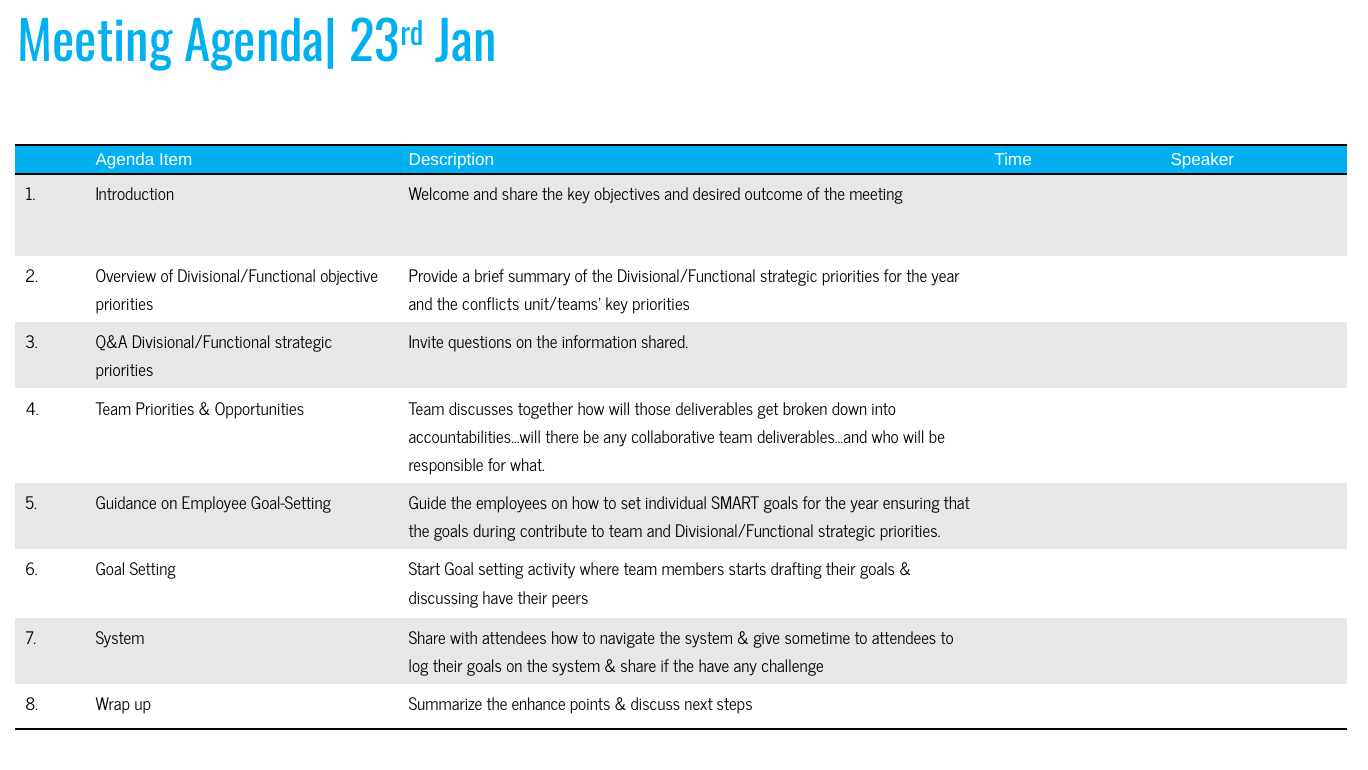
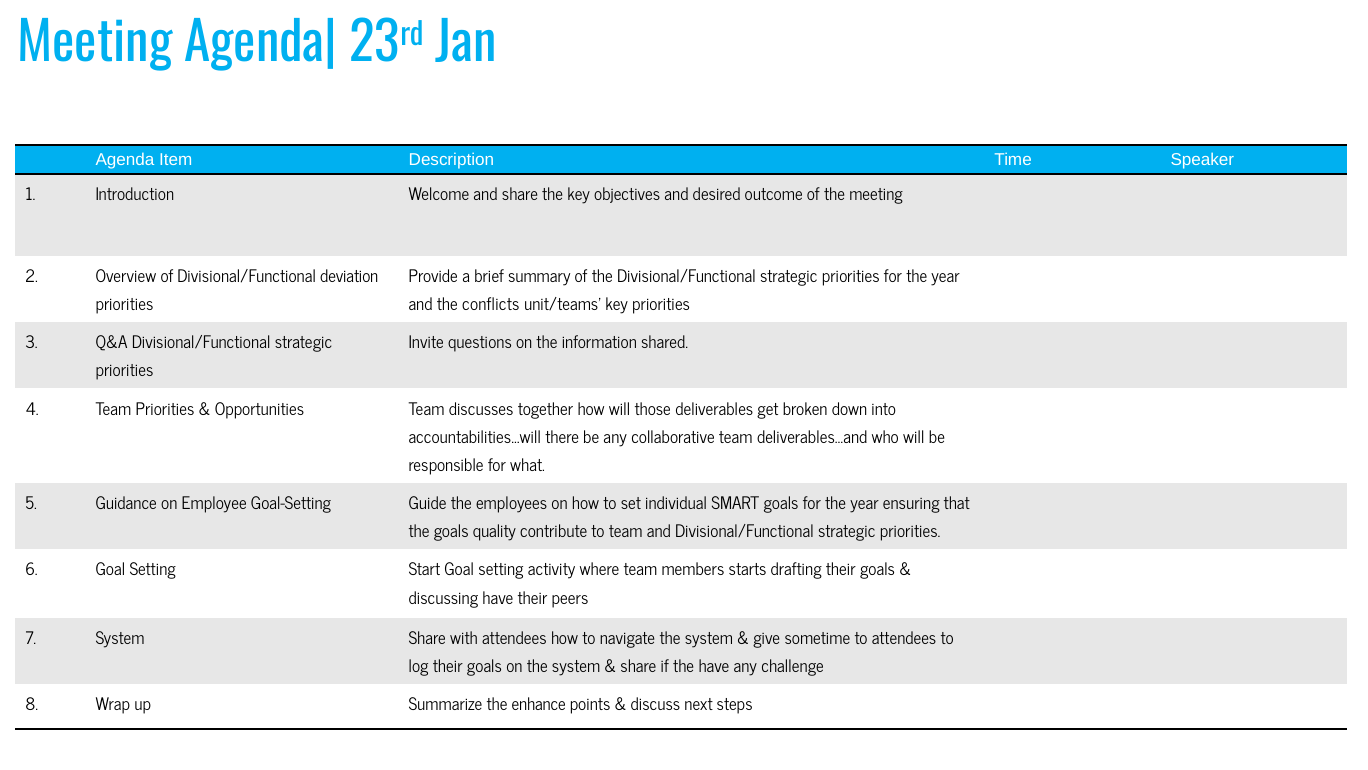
objective: objective -> deviation (349, 276)
during: during -> quality (495, 532)
